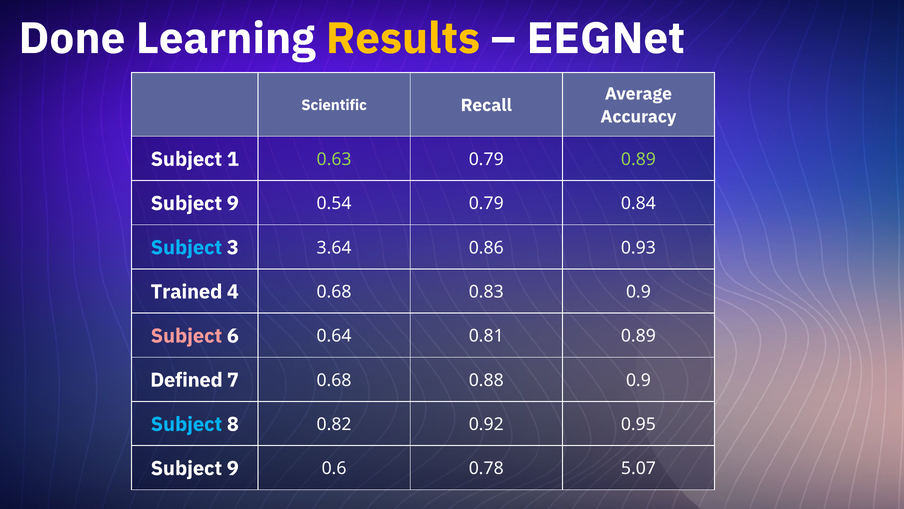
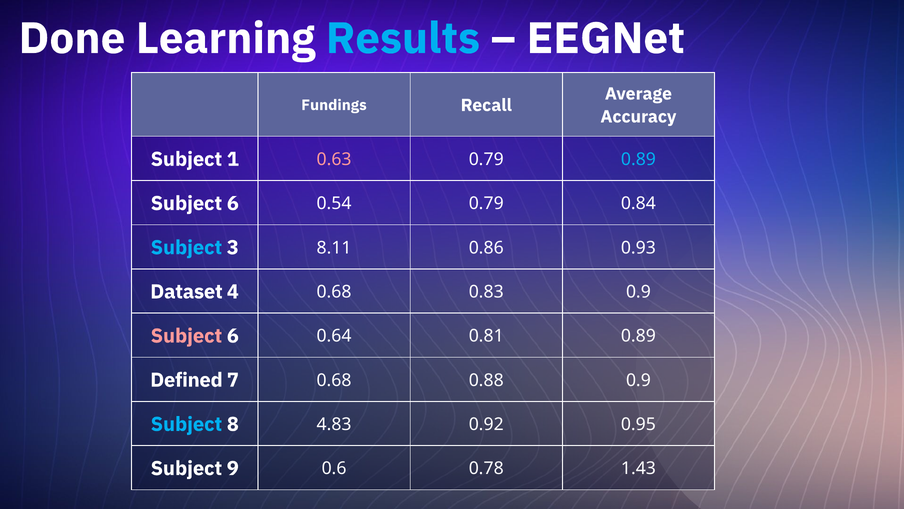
Results colour: yellow -> light blue (403, 38)
Scientific: Scientific -> Fundings (334, 105)
0.63 colour: light green -> pink (334, 159)
0.89 colour: light green -> light blue (638, 159)
9: 9 -> 6 (233, 203)
3.64: 3.64 -> 8.11 (334, 248)
Trained: Trained -> Dataset (186, 291)
0.82: 0.82 -> 4.83 (334, 424)
5.07: 5.07 -> 1.43 (638, 468)
